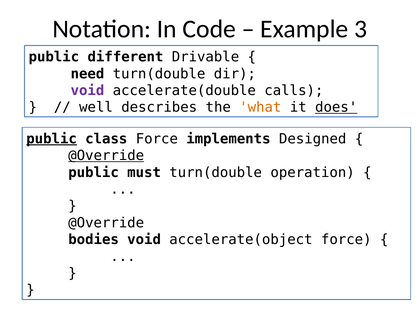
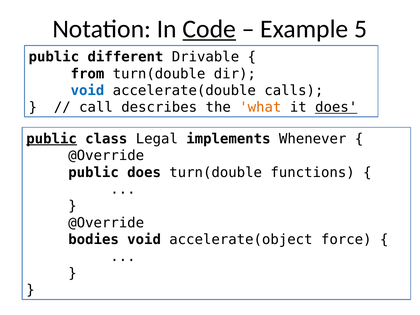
Code underline: none -> present (209, 29)
3: 3 -> 5 (361, 29)
need: need -> from (87, 74)
void colour: purple -> blue (87, 91)
well: well -> call (96, 107)
class Force: Force -> Legal (157, 139)
Designed: Designed -> Whenever (313, 139)
@Override underline: present -> none (106, 156)
public must: must -> does (144, 172)
operation: operation -> functions (313, 172)
